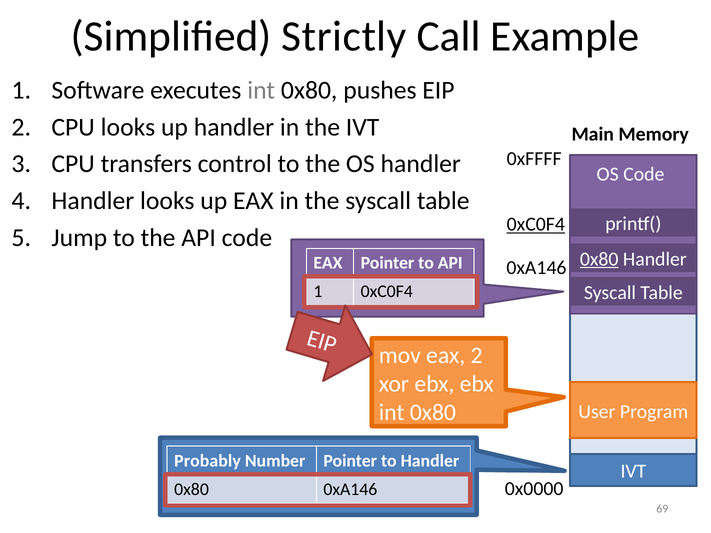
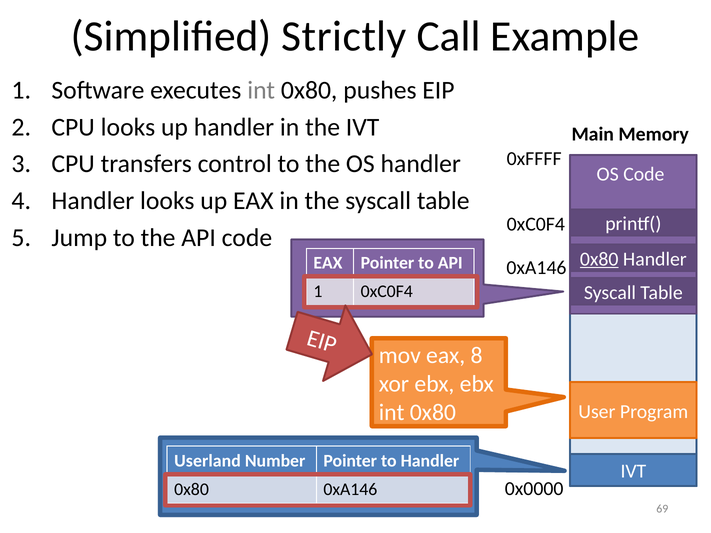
0xC0F4 underline: present -> none (536, 225)
eax 2: 2 -> 8 (477, 356)
Probably: Probably -> Userland (208, 461)
